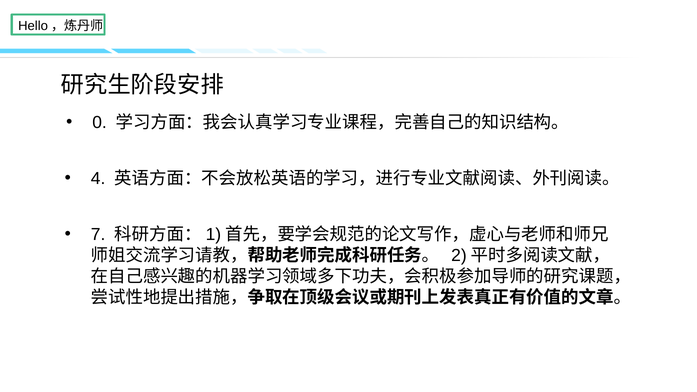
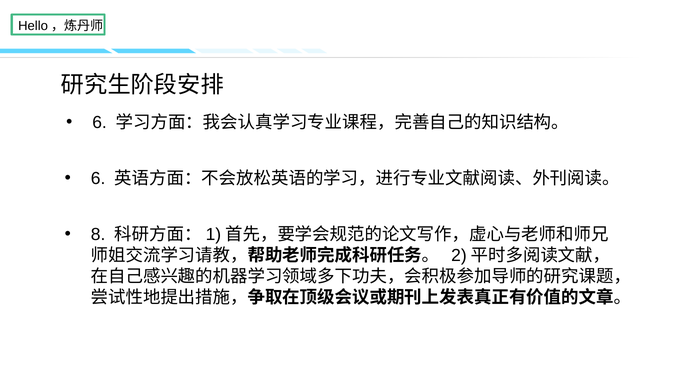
0: 0 -> 6 (100, 122)
4: 4 -> 6 (98, 179)
7: 7 -> 8 (98, 235)
